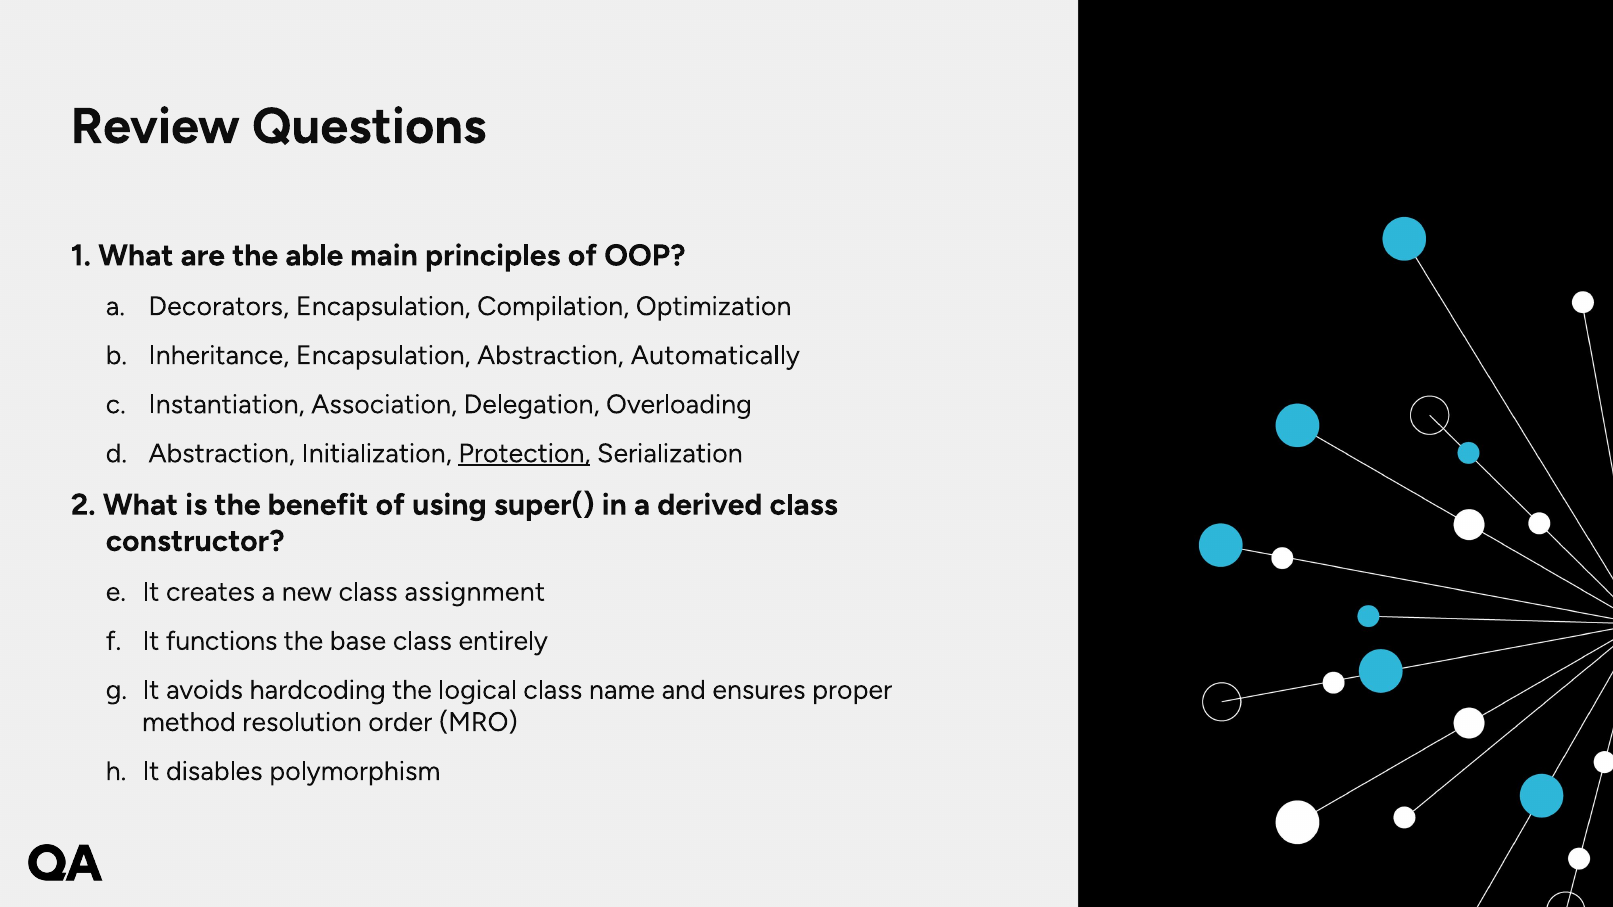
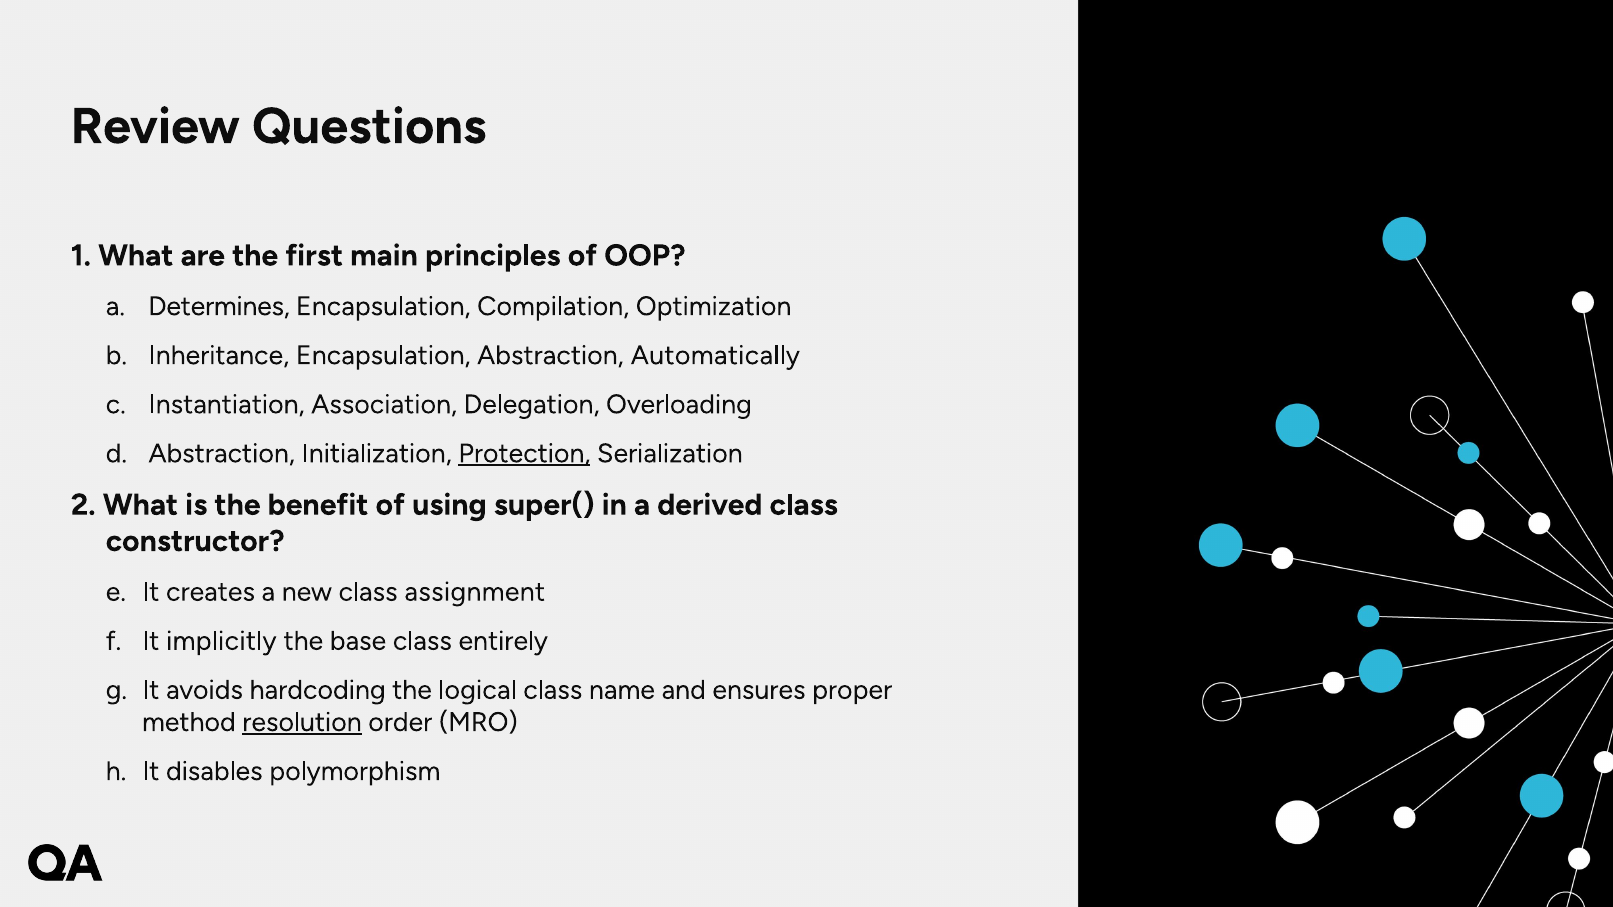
able: able -> first (314, 256)
Decorators: Decorators -> Determines (219, 306)
functions: functions -> implicitly (221, 641)
resolution underline: none -> present (302, 722)
